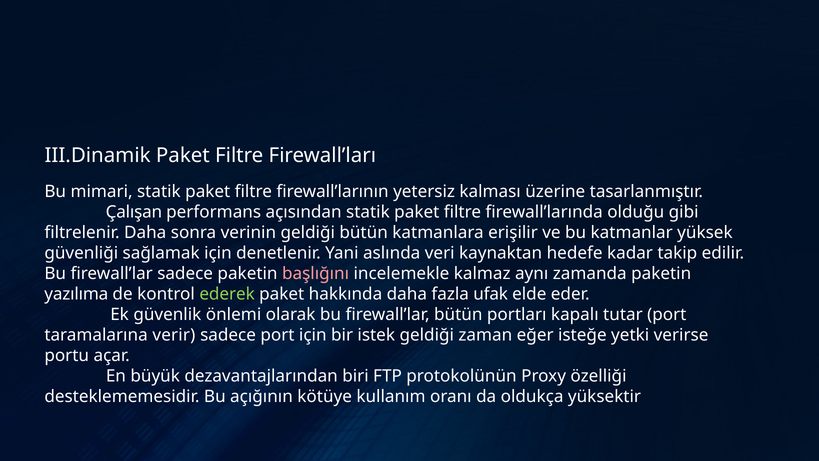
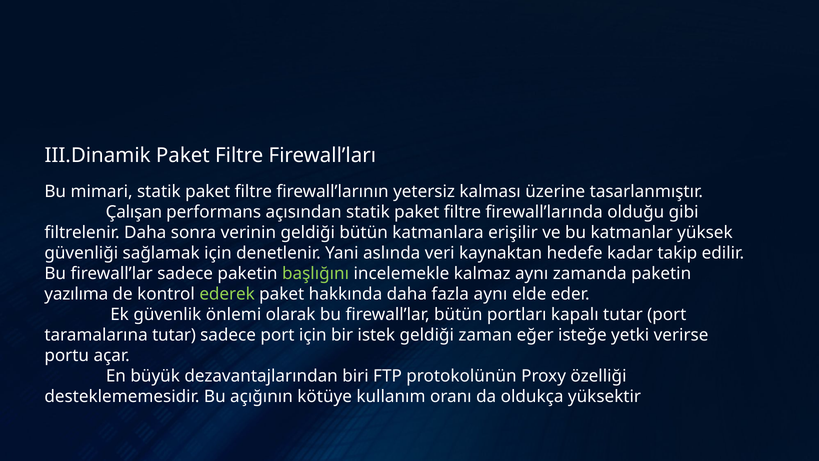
başlığını colour: pink -> light green (316, 274)
fazla ufak: ufak -> aynı (490, 294)
taramalarına verir: verir -> tutar (174, 335)
